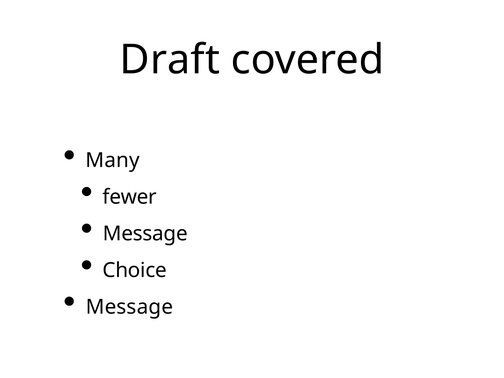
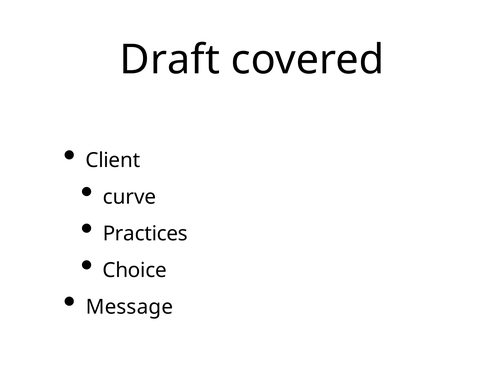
Many: Many -> Client (113, 160)
fewer: fewer -> curve (130, 197)
Message: Message -> Practices (145, 234)
